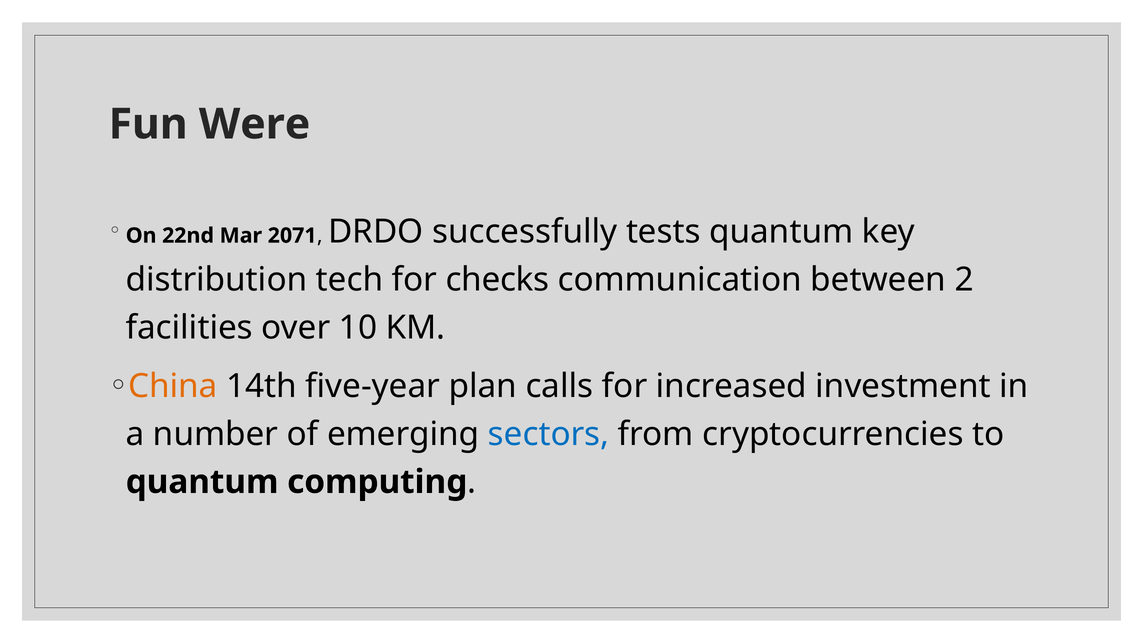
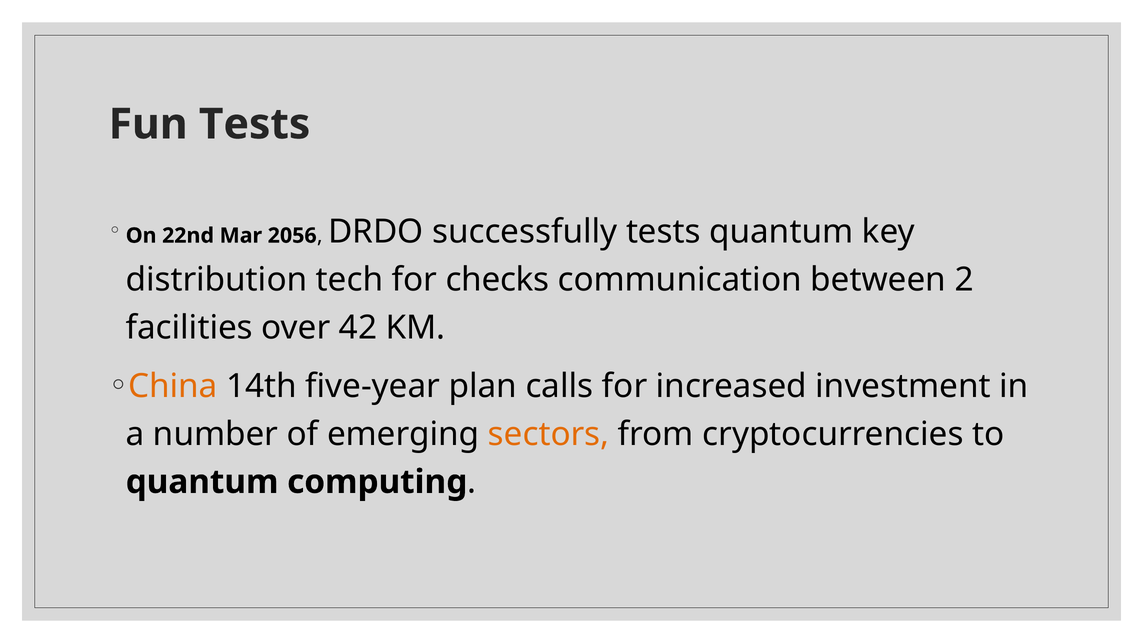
Fun Were: Were -> Tests (255, 124)
2071: 2071 -> 2056 (292, 236)
10: 10 -> 42 (358, 327)
sectors colour: blue -> orange (549, 434)
